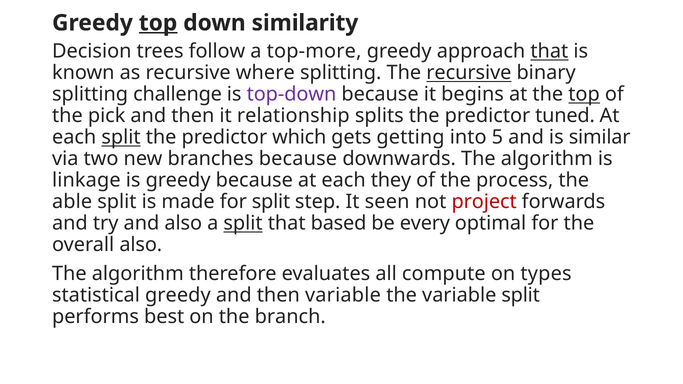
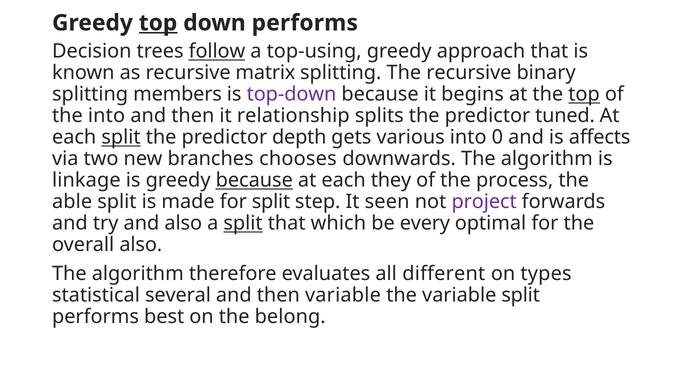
down similarity: similarity -> performs (305, 23)
follow underline: none -> present (217, 51)
top-more: top-more -> top-using (314, 51)
that underline: present -> none (549, 51)
where: where -> matrix (265, 73)
recursive underline: present -> none (469, 73)
challenge: challenge -> members (178, 94)
the pick: pick -> into (107, 116)
which: which -> depth (299, 137)
getting: getting -> various (411, 137)
5: 5 -> 0 (497, 137)
similar: similar -> affects (600, 137)
branches because: because -> chooses (298, 159)
because underline: none -> present (254, 180)
project colour: red -> purple (484, 202)
based: based -> which (338, 224)
compute: compute -> different (444, 274)
statistical greedy: greedy -> several (178, 295)
branch: branch -> belong (290, 317)
